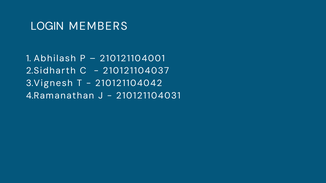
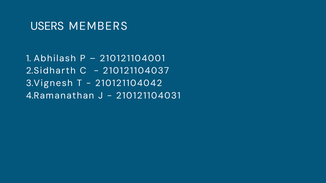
LOGIN: LOGIN -> USERS (47, 26)
